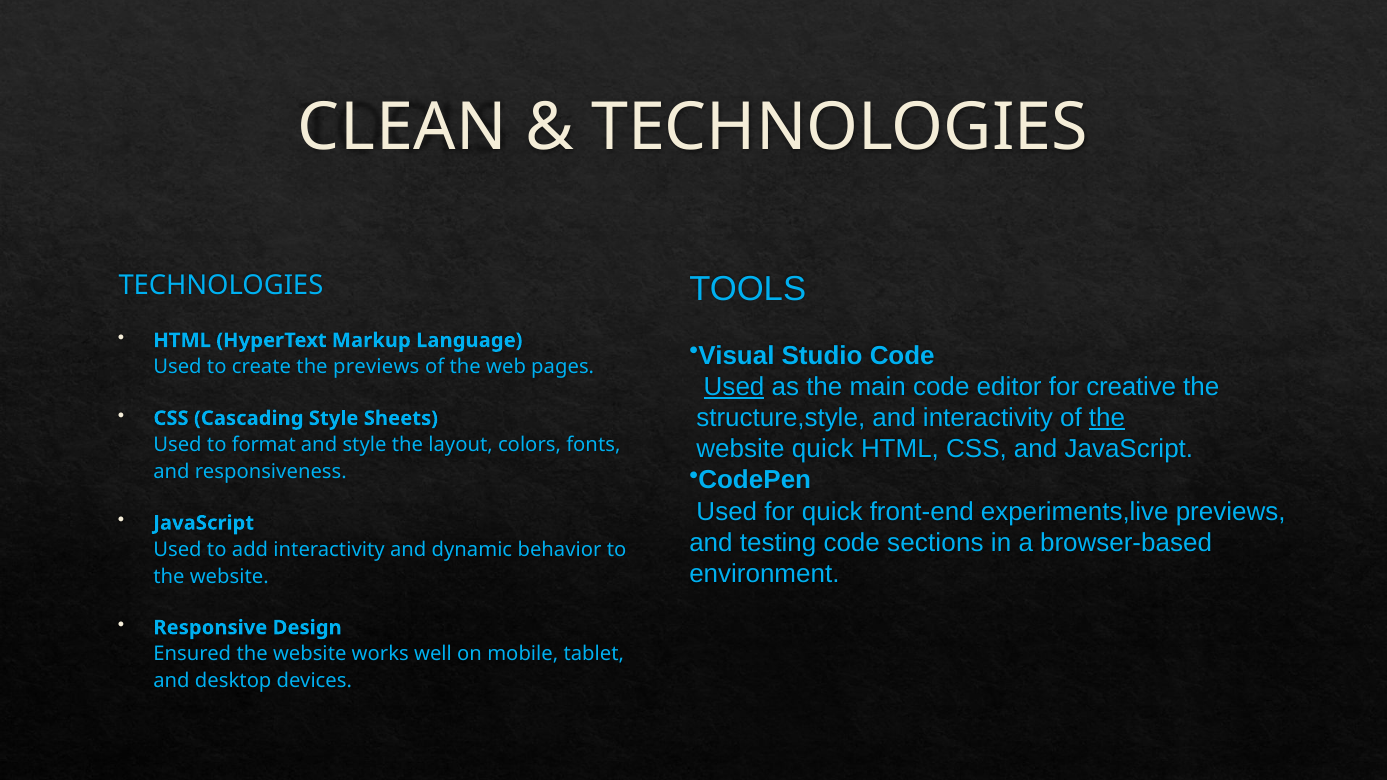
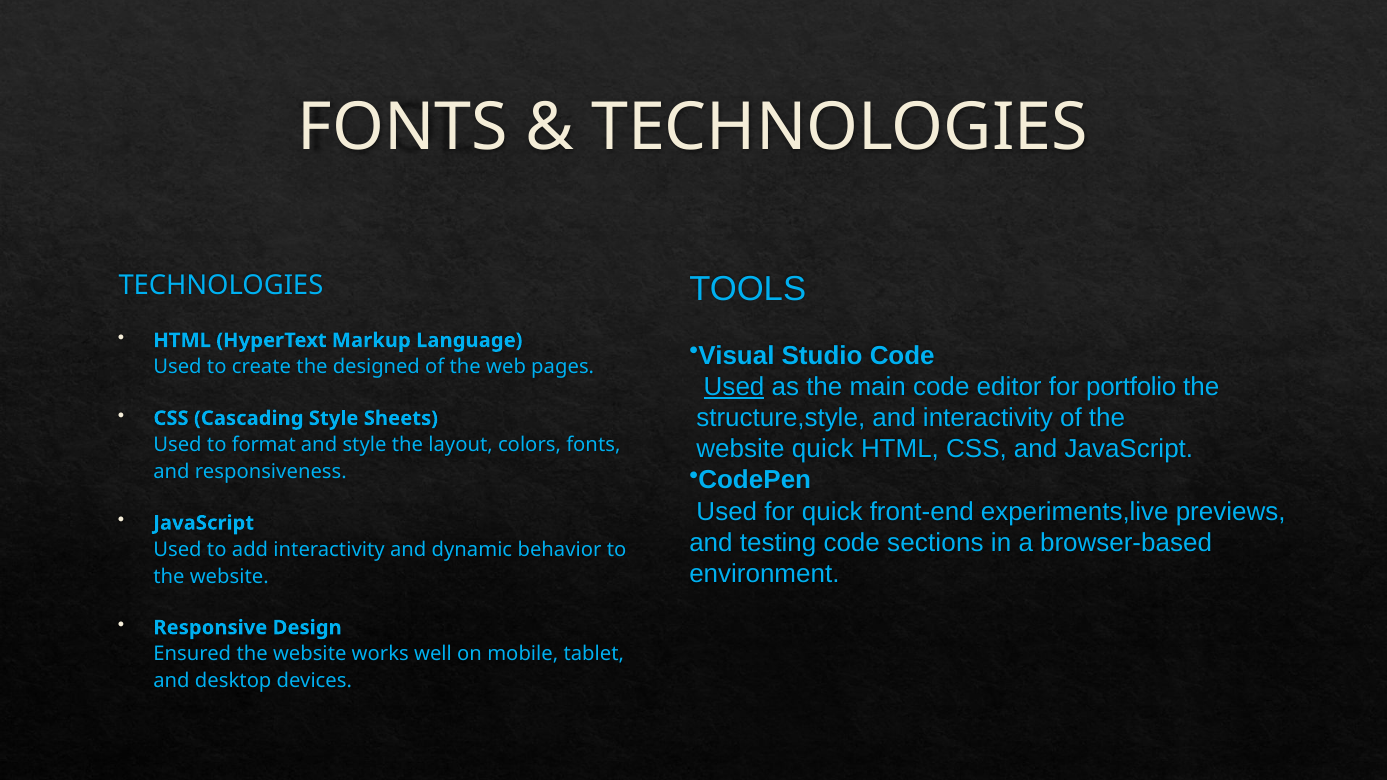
CLEAN: CLEAN -> FONTS (403, 128)
the previews: previews -> designed (376, 367)
creative: creative -> portfolio (1131, 387)
the underline: present -> none (1107, 418)
